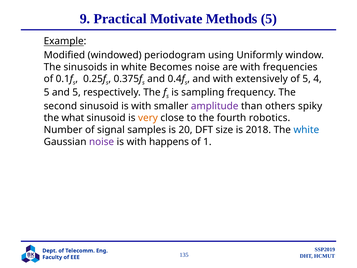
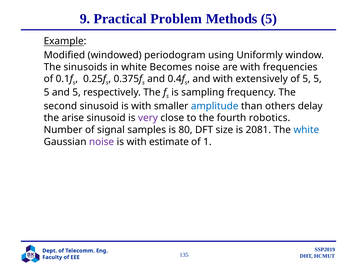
Motivate: Motivate -> Problem (176, 19)
of 5 4: 4 -> 5 (318, 79)
amplitude colour: purple -> blue (215, 106)
spiky: spiky -> delay (310, 106)
what: what -> arise (73, 118)
very colour: orange -> purple (148, 118)
20: 20 -> 80 (186, 130)
2018: 2018 -> 2081 (258, 130)
happens: happens -> estimate (169, 142)
